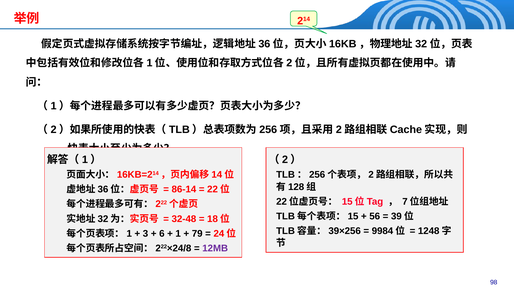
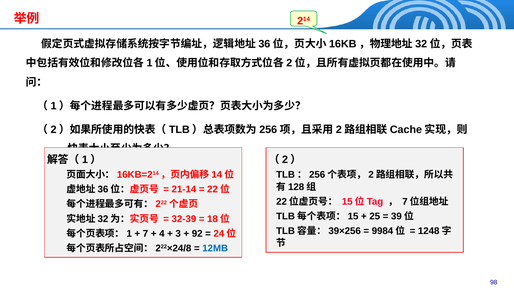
86-14: 86-14 -> 21-14 (184, 190)
56: 56 -> 25 (375, 216)
32-48: 32-48 -> 32-39 (184, 219)
3: 3 -> 7 (146, 234)
6: 6 -> 4 (162, 234)
1: 1 -> 3 (178, 234)
79: 79 -> 92 (197, 234)
12MB colour: purple -> blue (215, 248)
